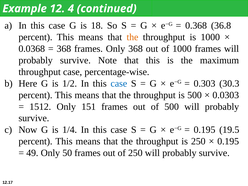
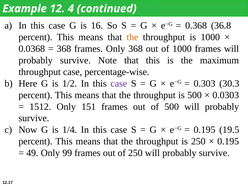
18: 18 -> 16 (97, 26)
case colour: blue -> purple (119, 83)
50: 50 -> 99 (67, 153)
